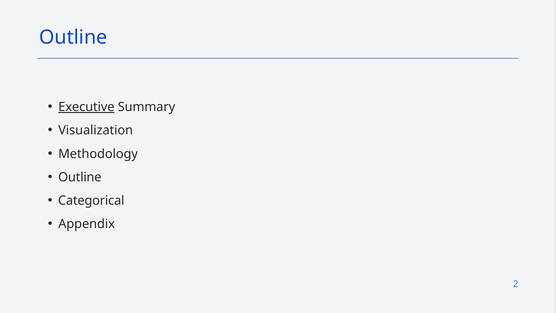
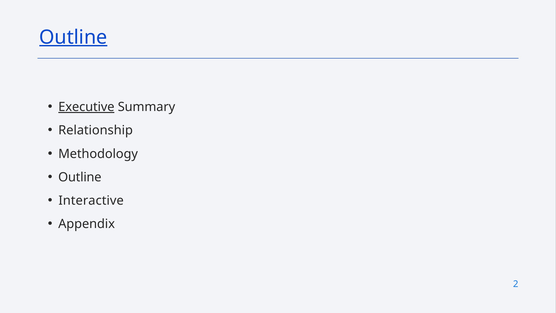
Outline underline: none -> present (73, 37)
Visualization: Visualization -> Relationship (96, 130)
Categorical: Categorical -> Interactive (91, 200)
